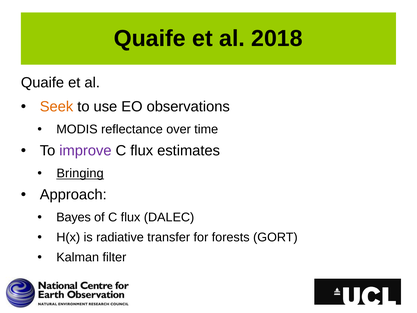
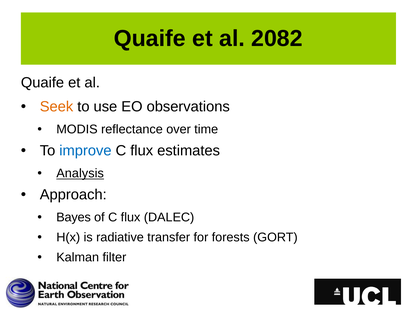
2018: 2018 -> 2082 (277, 39)
improve colour: purple -> blue (85, 150)
Bringing: Bringing -> Analysis (80, 173)
